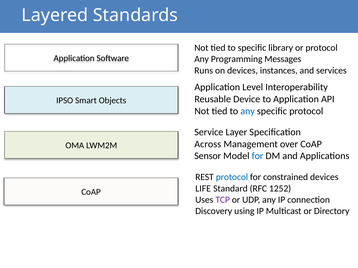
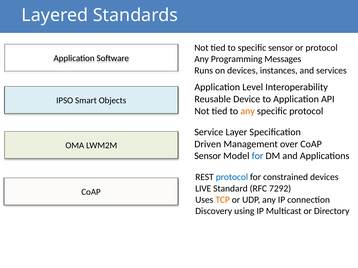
specific library: library -> sensor (281, 48)
any colour: blue -> orange (248, 111)
Across: Across -> Driven (208, 144)
LIFE: LIFE -> LIVE (203, 189)
1252: 1252 -> 7292 (280, 189)
TCP colour: purple -> orange (223, 200)
